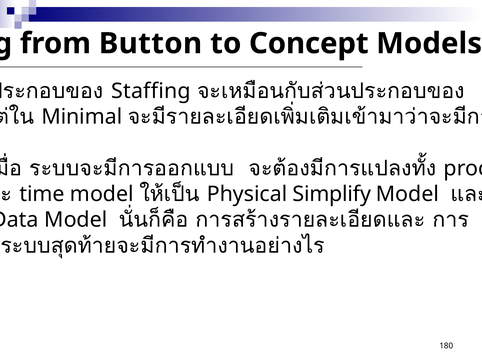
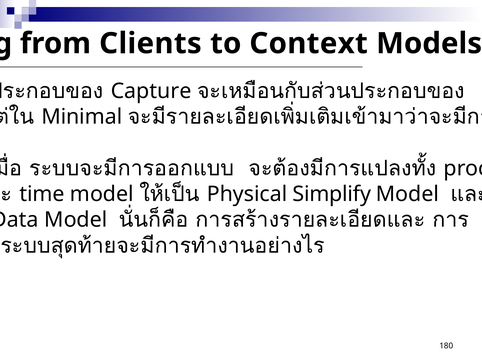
Button: Button -> Clients (150, 43)
Concept: Concept -> Context (309, 43)
Staffing: Staffing -> Capture (151, 91)
